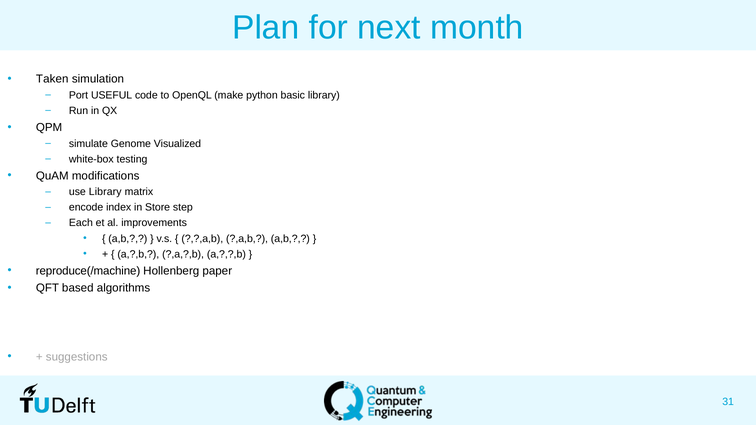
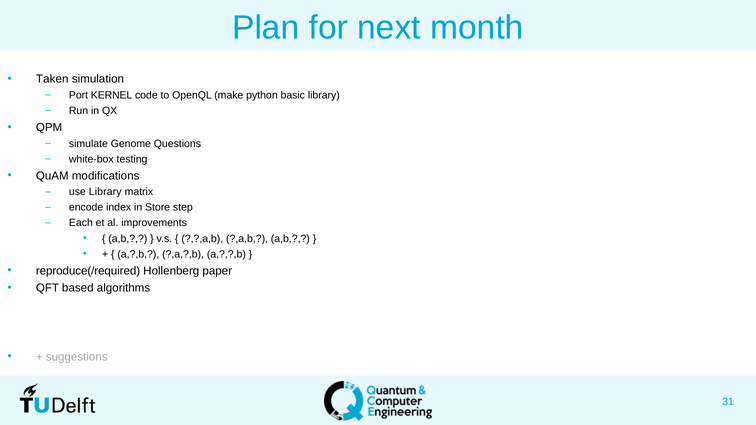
USEFUL: USEFUL -> KERNEL (112, 95)
Visualized: Visualized -> Questions (177, 144)
reproduce(/machine: reproduce(/machine -> reproduce(/required (88, 271)
